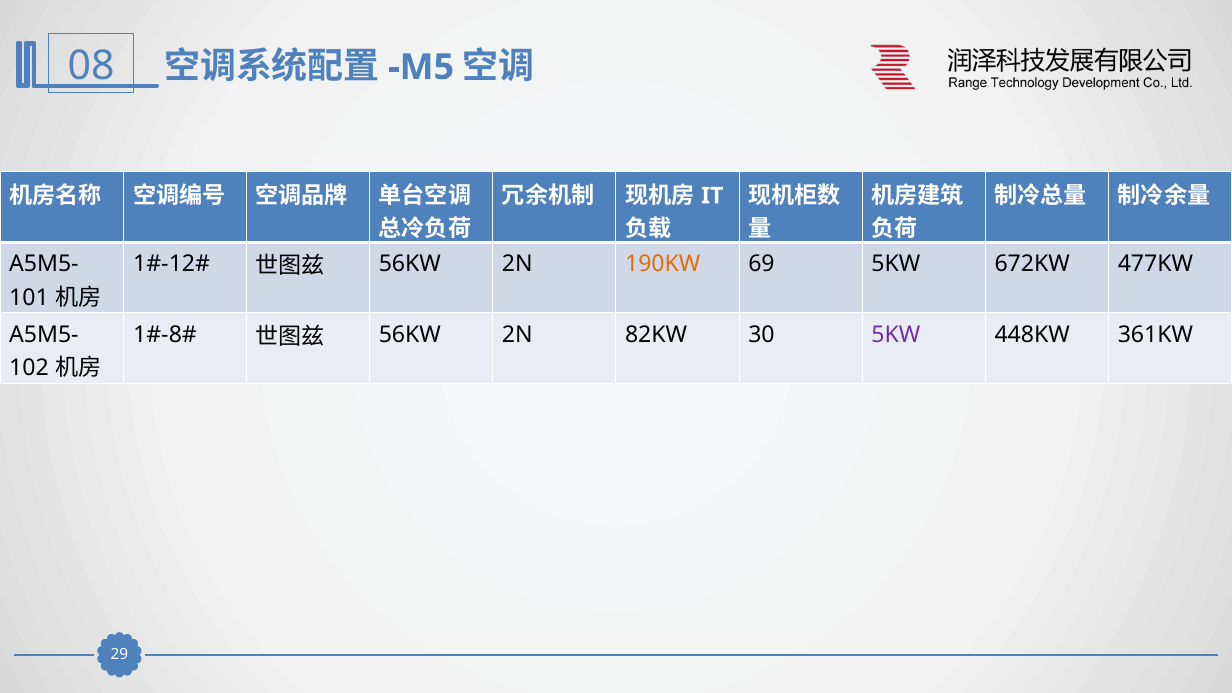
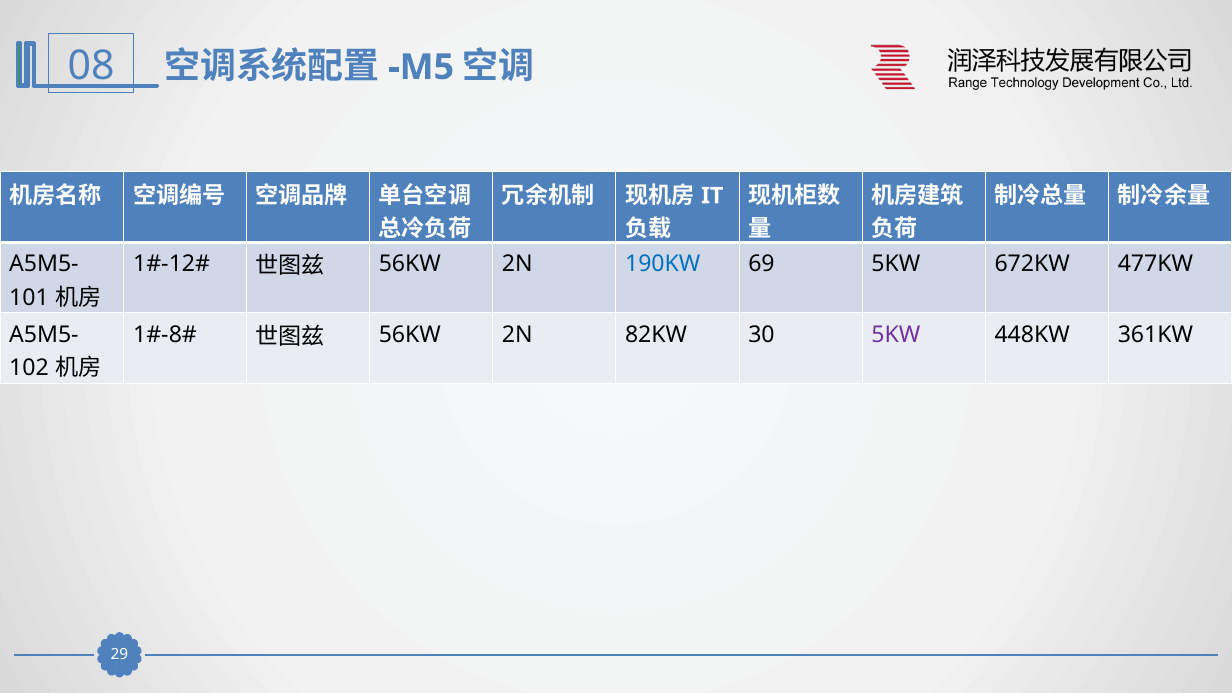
190KW colour: orange -> blue (663, 264)
